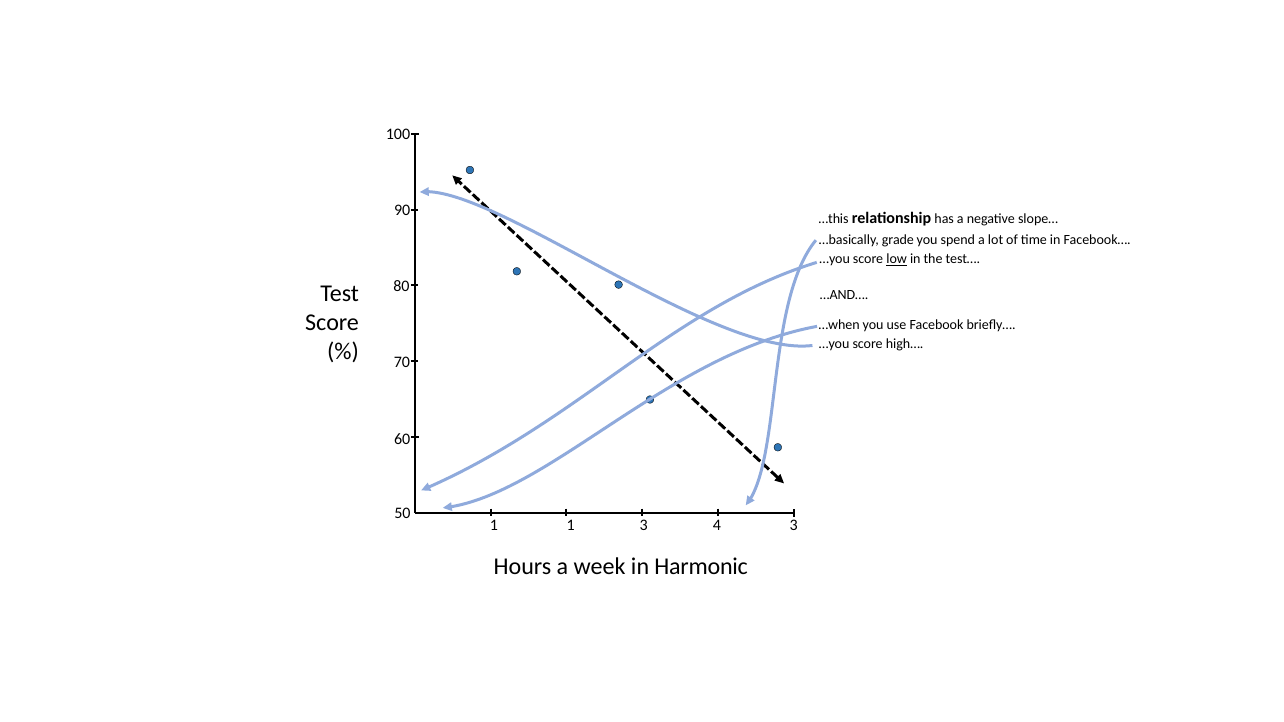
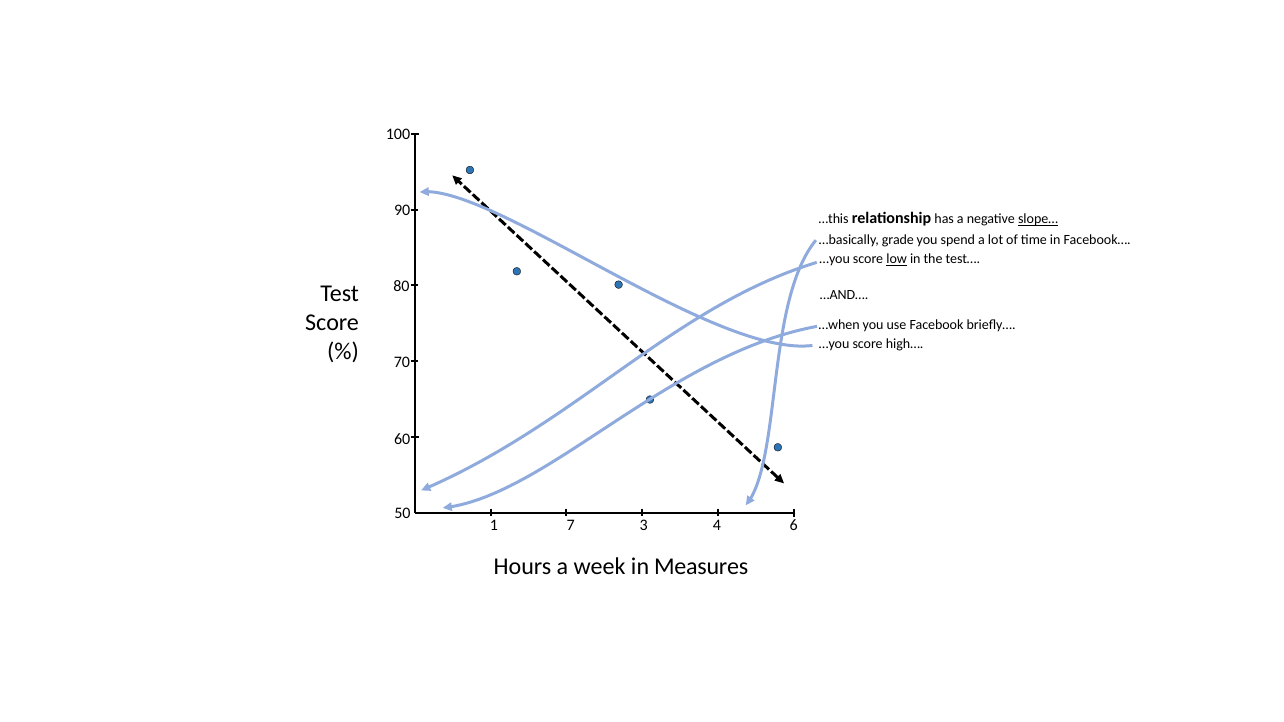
slope… underline: none -> present (1038, 219)
1 1: 1 -> 7 (571, 526)
4 3: 3 -> 6 (794, 526)
Harmonic: Harmonic -> Measures (701, 567)
